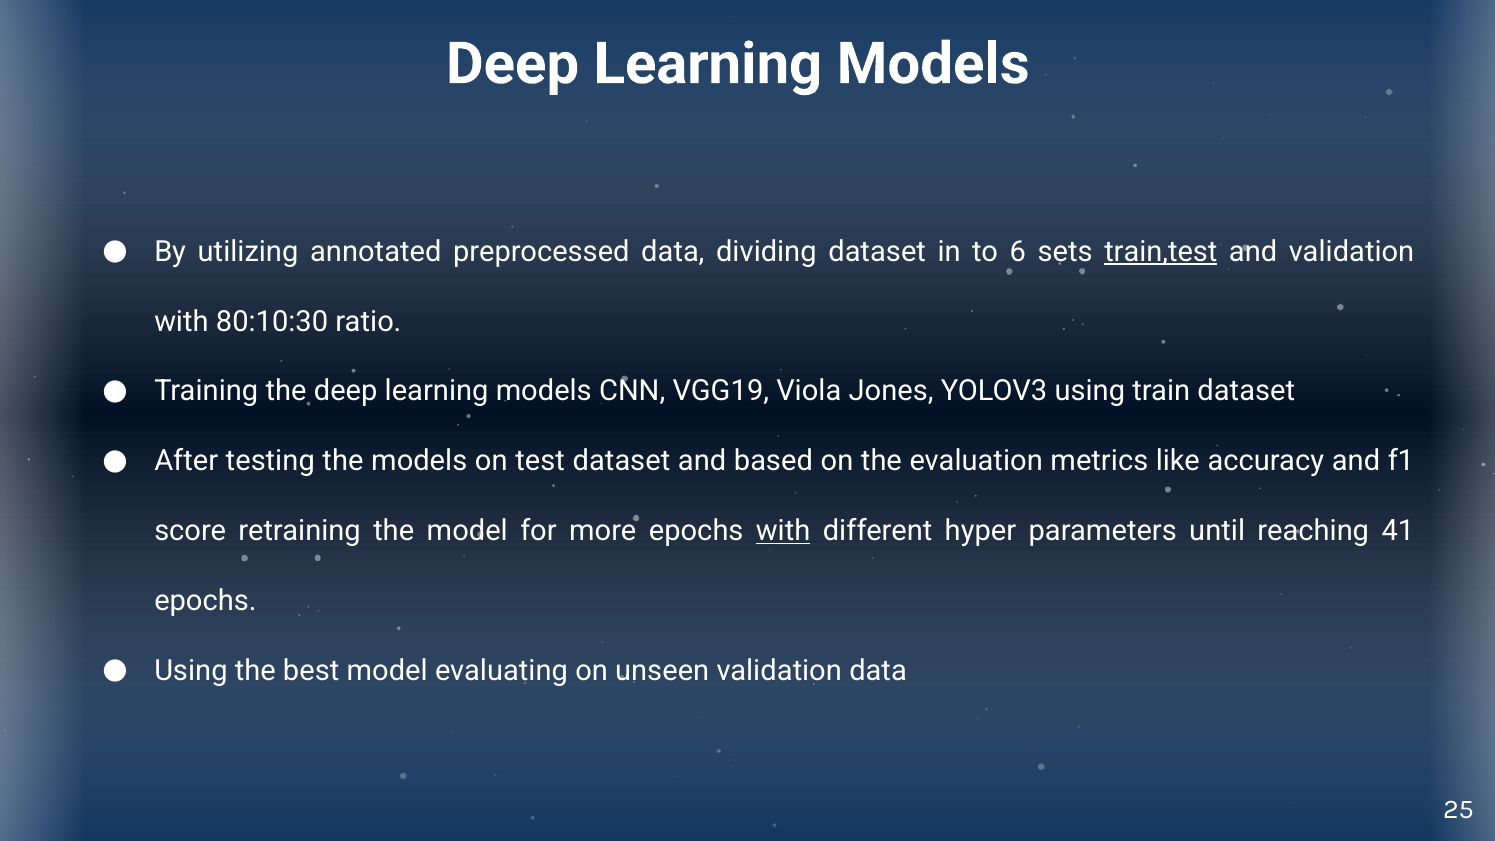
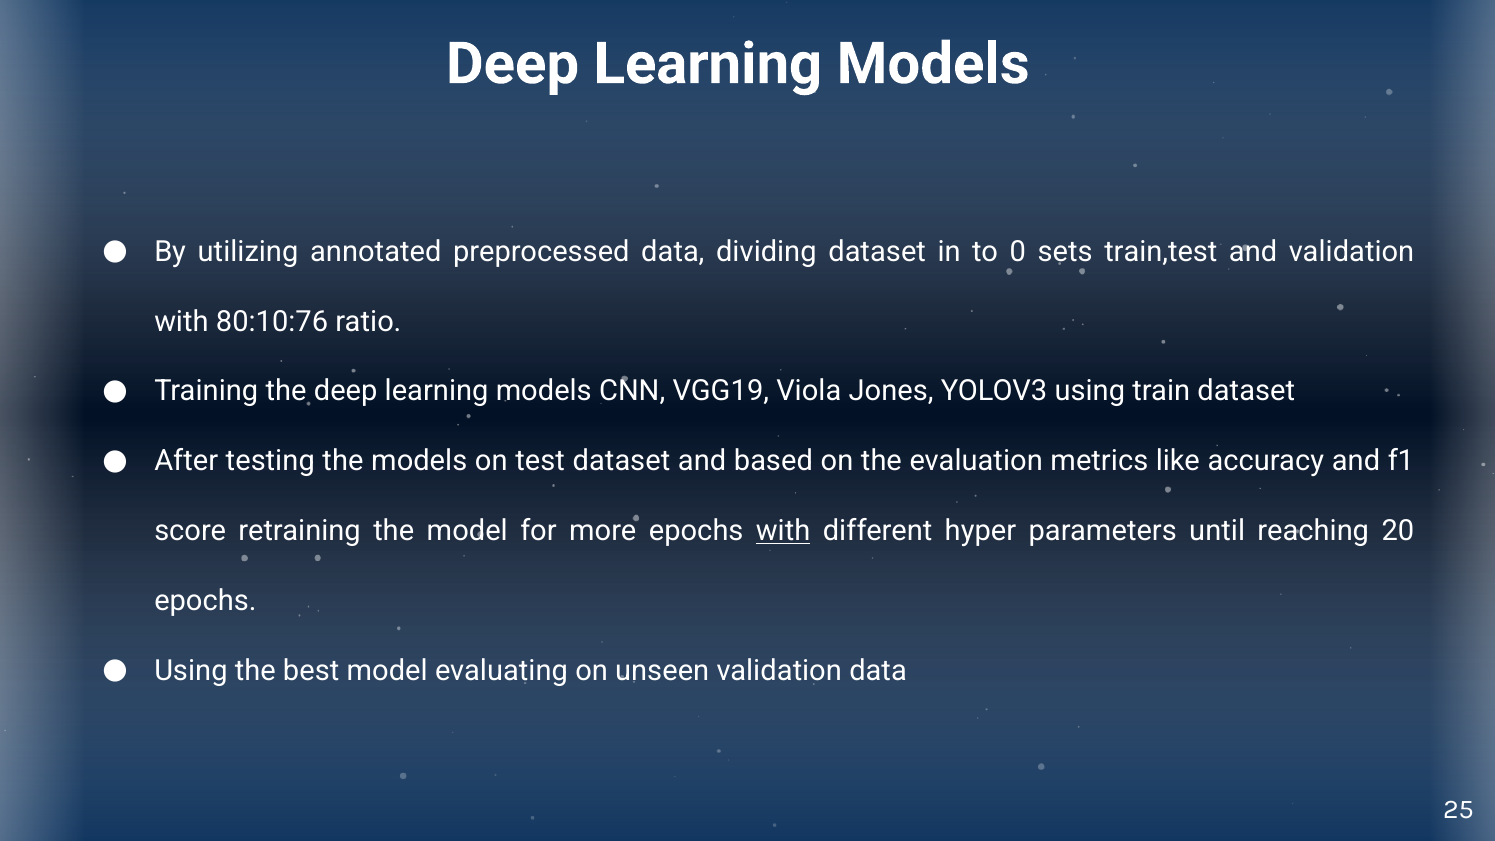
6: 6 -> 0 (1018, 252)
train,test underline: present -> none (1161, 252)
80:10:30: 80:10:30 -> 80:10:76 (272, 322)
41: 41 -> 20 (1398, 531)
